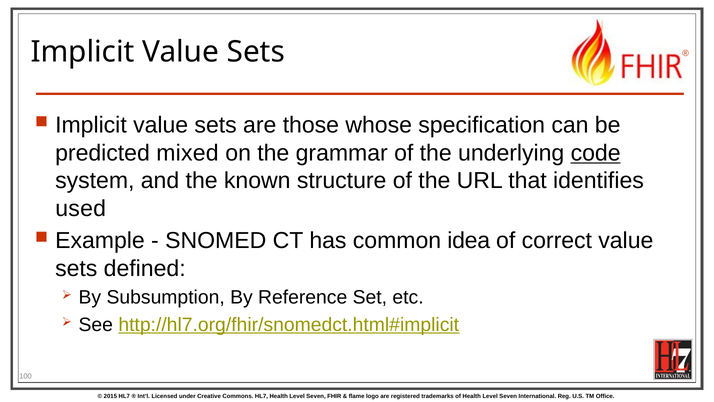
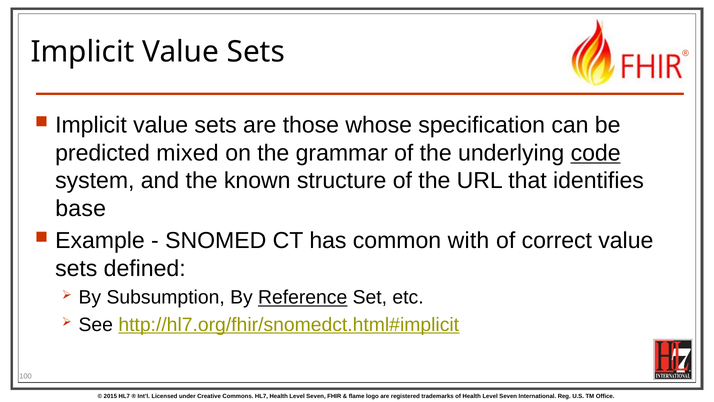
used: used -> base (81, 208)
idea: idea -> with (468, 241)
Reference underline: none -> present (303, 297)
